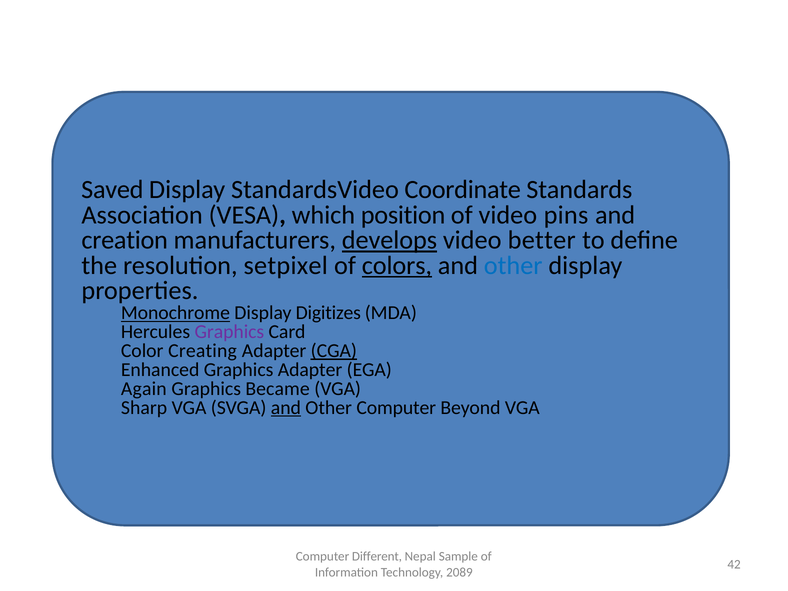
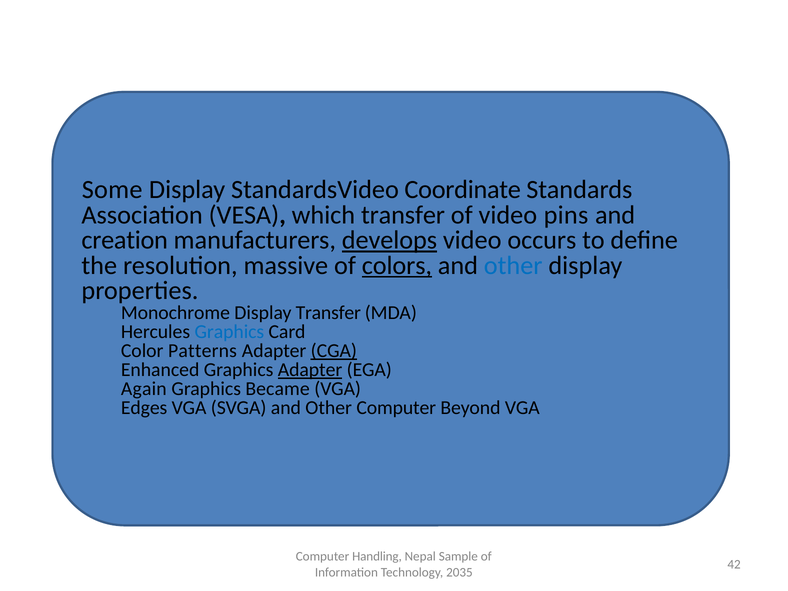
Saved: Saved -> Some (112, 190)
which position: position -> transfer (403, 215)
better: better -> occurs (542, 240)
setpixel: setpixel -> massive (286, 265)
Monochrome underline: present -> none (175, 313)
Display Digitizes: Digitizes -> Transfer (328, 313)
Graphics colour: purple -> blue (229, 332)
Creating: Creating -> Patterns (203, 351)
Adapter underline: none -> present (310, 370)
Sharp: Sharp -> Edges (144, 408)
and underline: present -> none (286, 408)
Different: Different -> Handling (377, 557)
2089: 2089 -> 2035 (459, 572)
